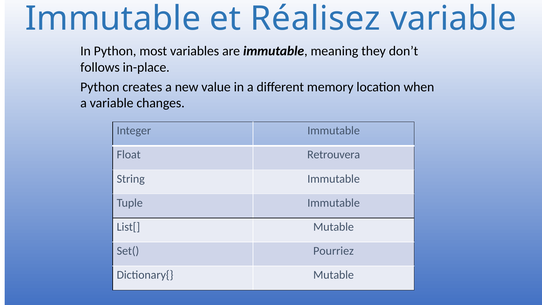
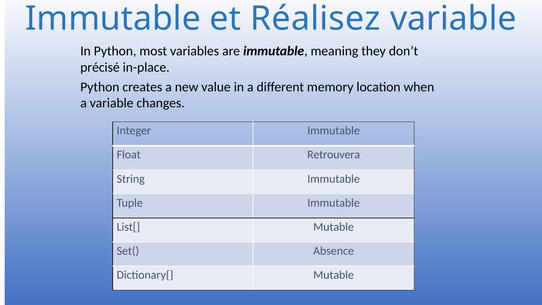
follows: follows -> précisé (100, 67)
Pourriez: Pourriez -> Absence (334, 251)
